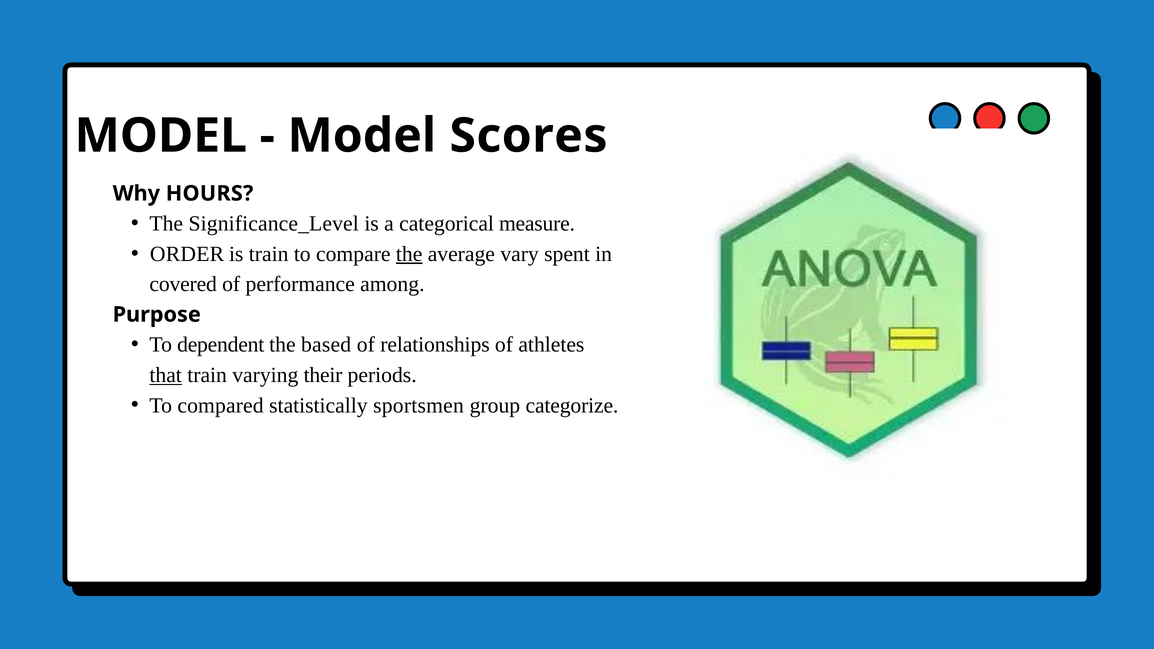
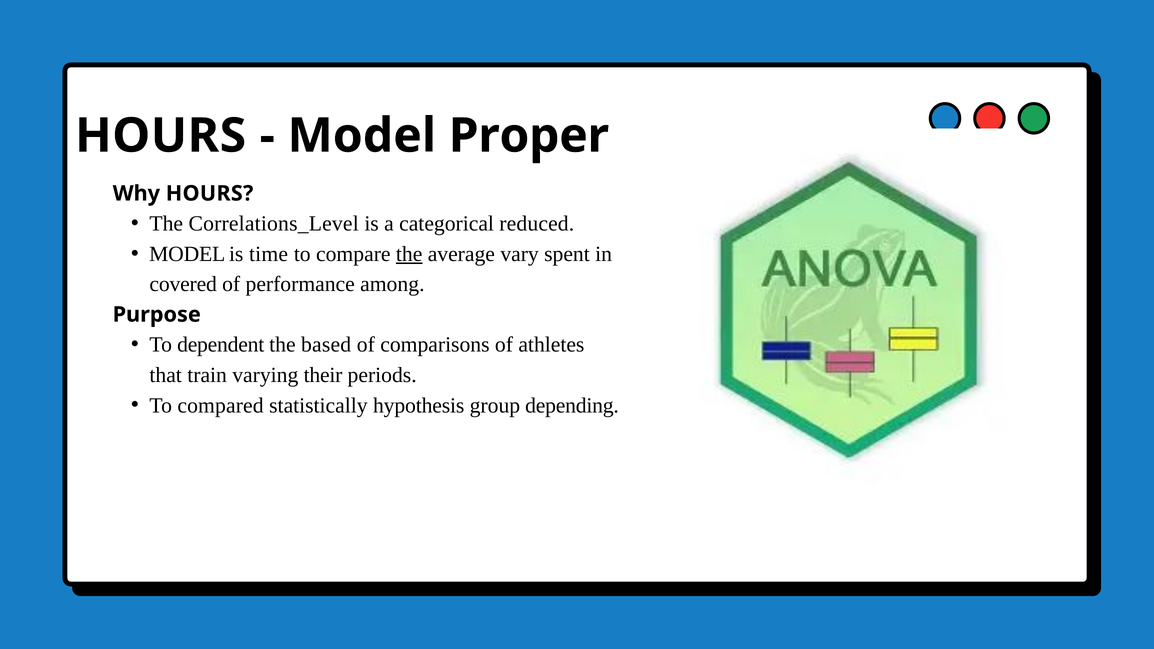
MODEL: MODEL -> HOURS (161, 136)
Scores: Scores -> Proper (529, 136)
Significance_Level: Significance_Level -> Correlations_Level (274, 224)
measure: measure -> reduced (537, 224)
ORDER: ORDER -> MODEL (187, 254)
is train: train -> time (269, 254)
relationships: relationships -> comparisons (435, 345)
that underline: present -> none (166, 375)
sportsmen: sportsmen -> hypothesis (419, 405)
categorize: categorize -> depending (572, 405)
